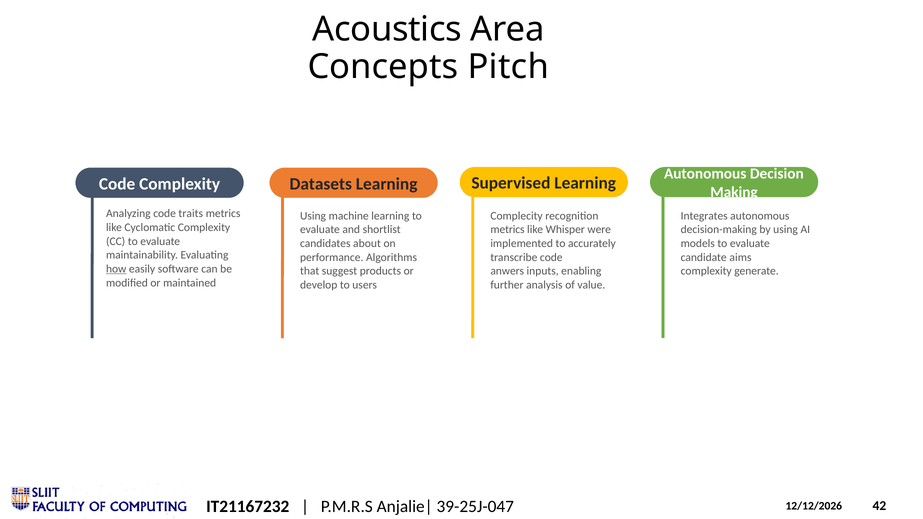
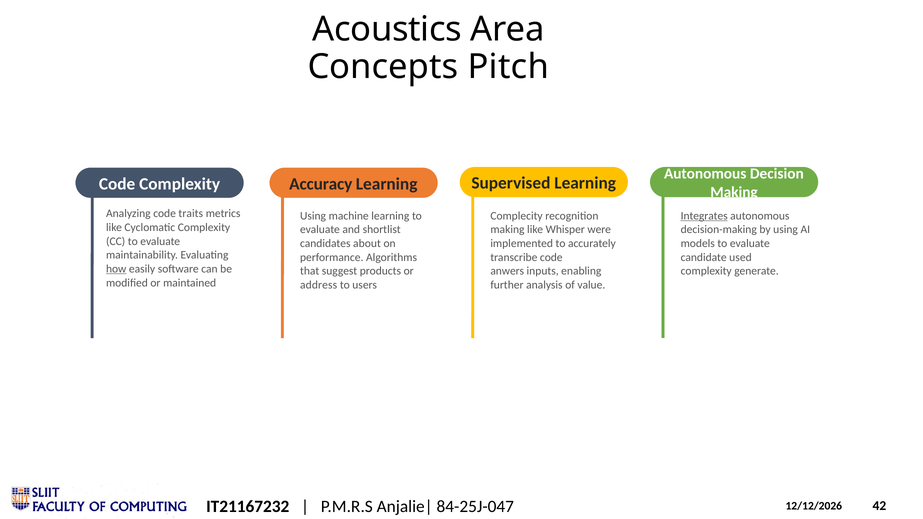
Datasets: Datasets -> Accuracy (321, 184)
Integrates underline: none -> present (704, 216)
metrics: metrics -> making (507, 230)
aims: aims -> used (741, 257)
develop: develop -> address (319, 285)
39-25J-047: 39-25J-047 -> 84-25J-047 (475, 507)
